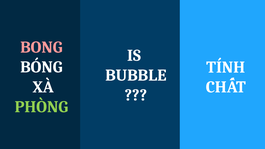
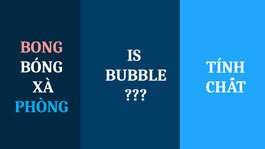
PHÒNG colour: light green -> light blue (41, 107)
